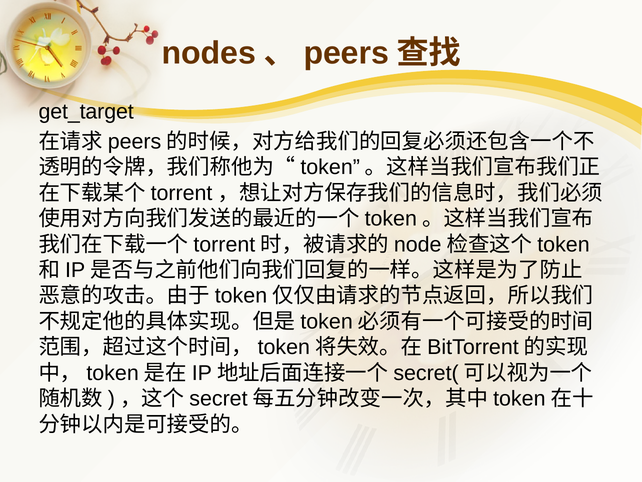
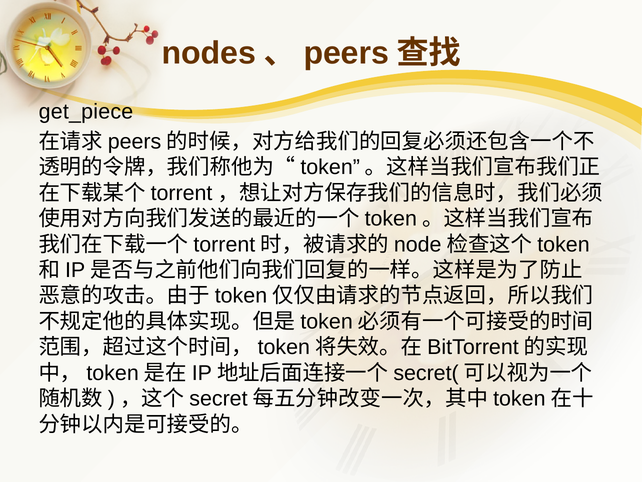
get_target: get_target -> get_piece (86, 112)
